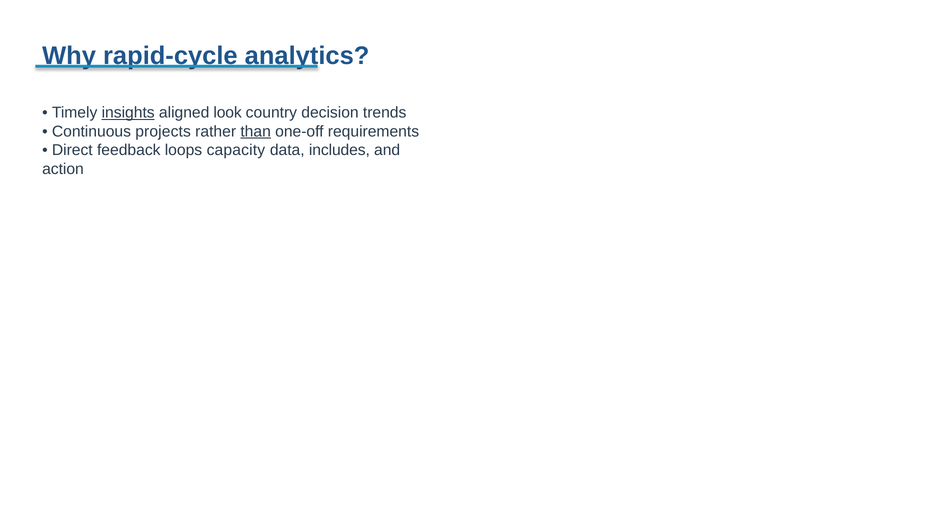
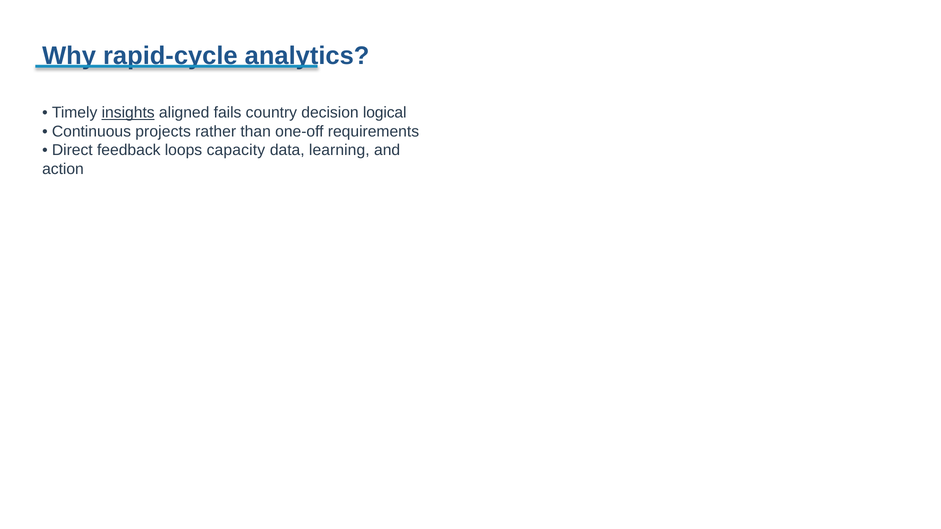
look: look -> fails (228, 113)
trends: trends -> logical (385, 113)
than underline: present -> none (256, 132)
includes: includes -> learning (339, 150)
